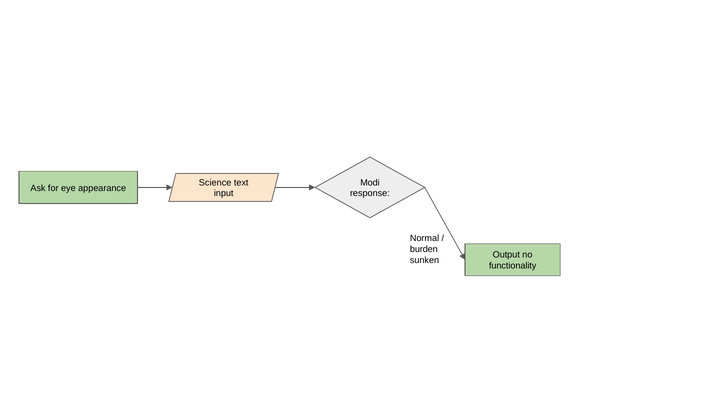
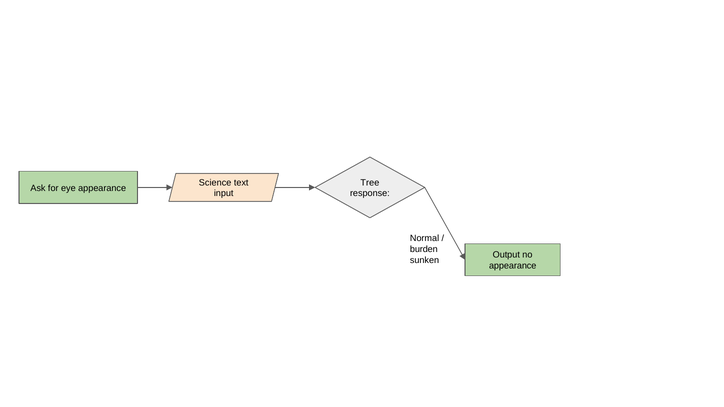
Modi: Modi -> Tree (370, 183)
functionality: functionality -> appearance (513, 266)
